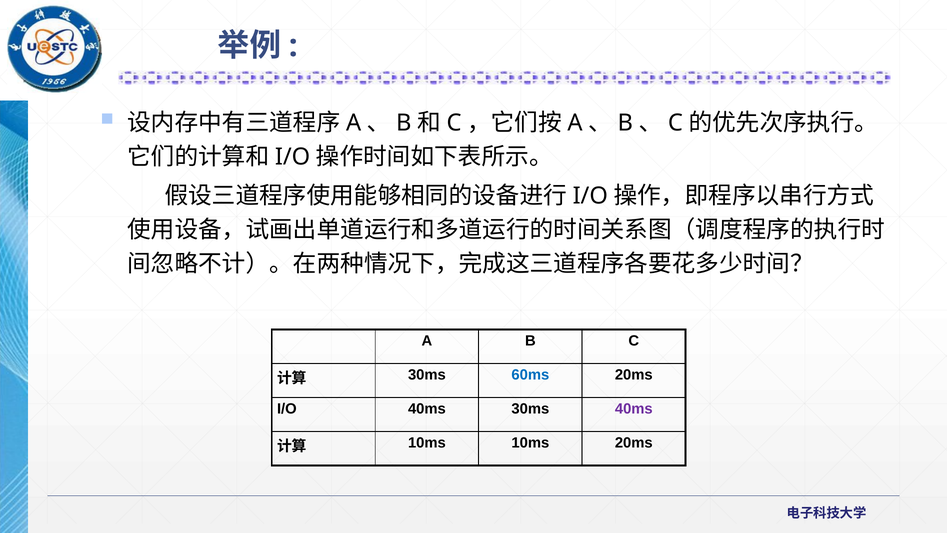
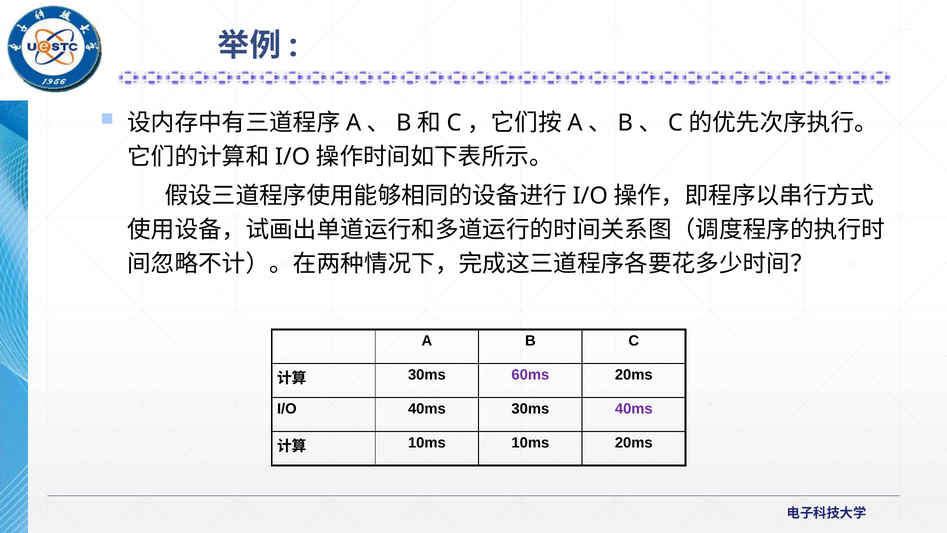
60ms colour: blue -> purple (530, 374)
